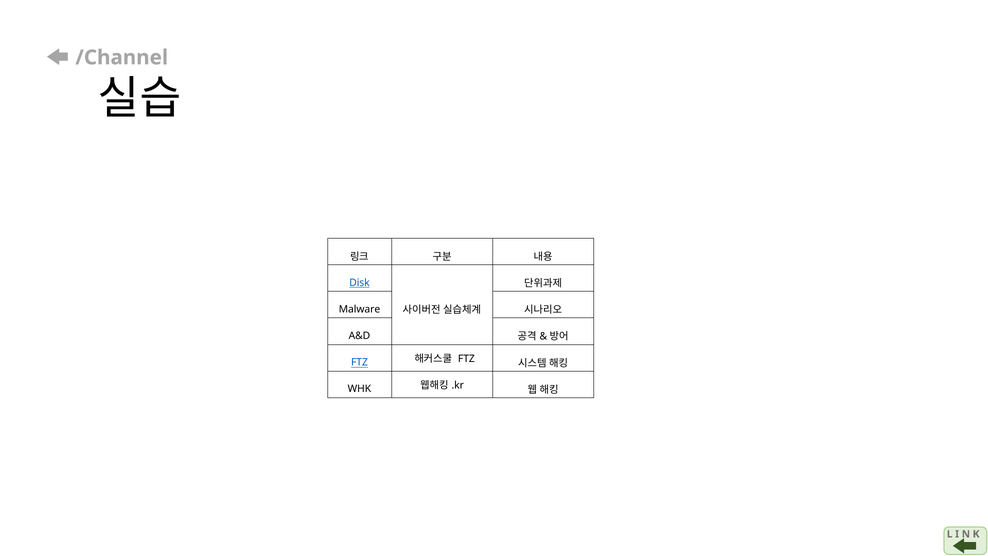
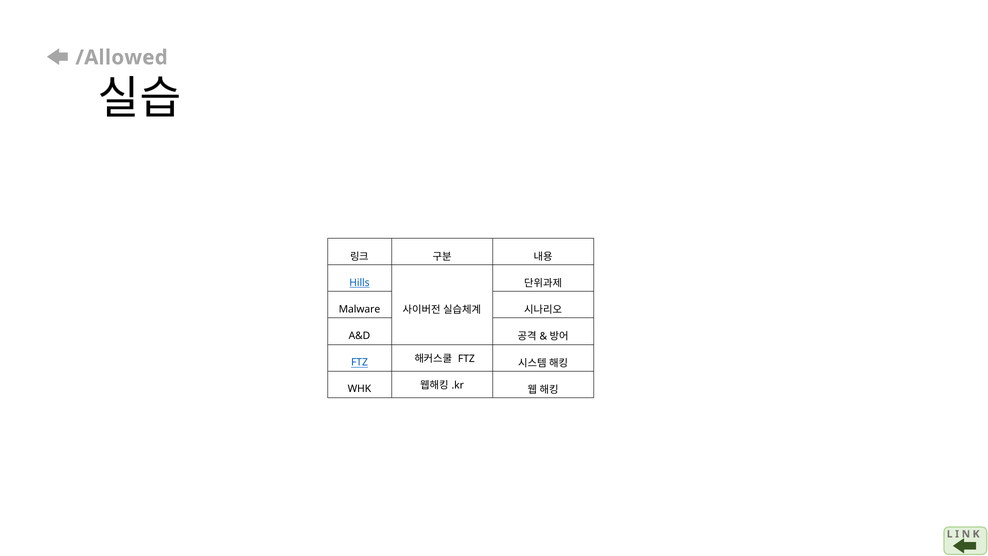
/Channel: /Channel -> /Allowed (122, 58)
Disk: Disk -> Hills (359, 283)
